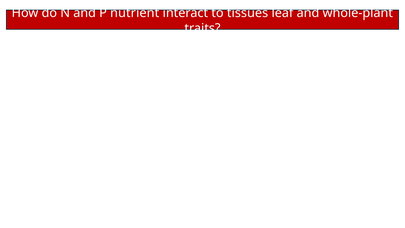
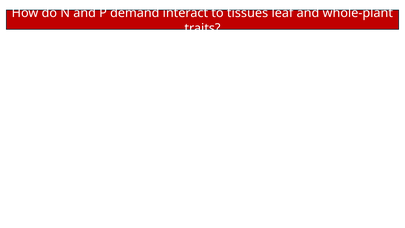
nutrient: nutrient -> demand (135, 13)
